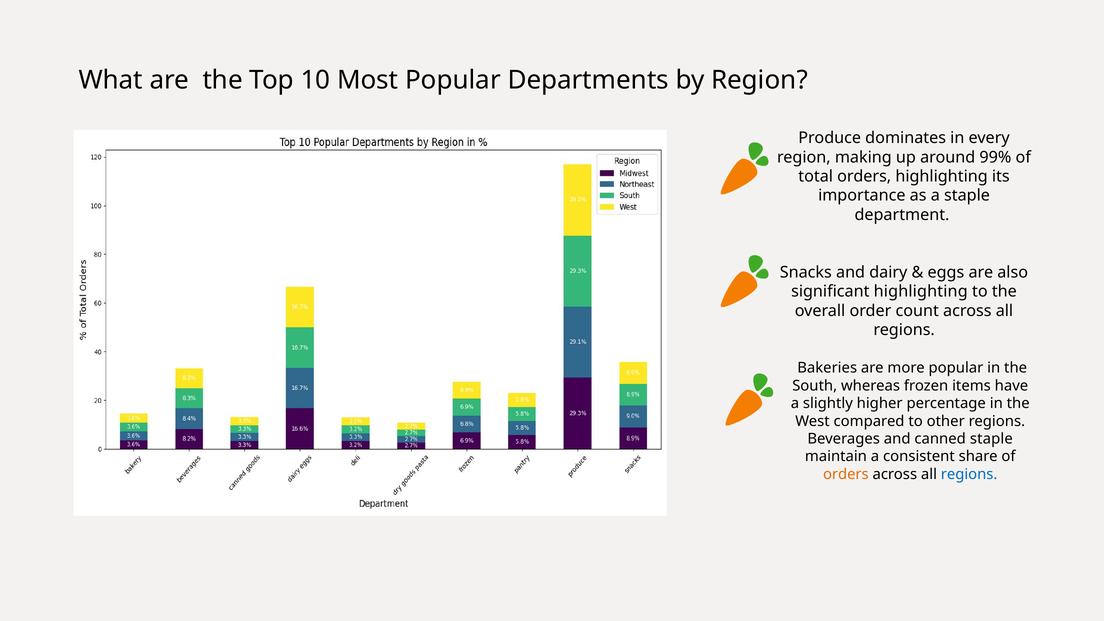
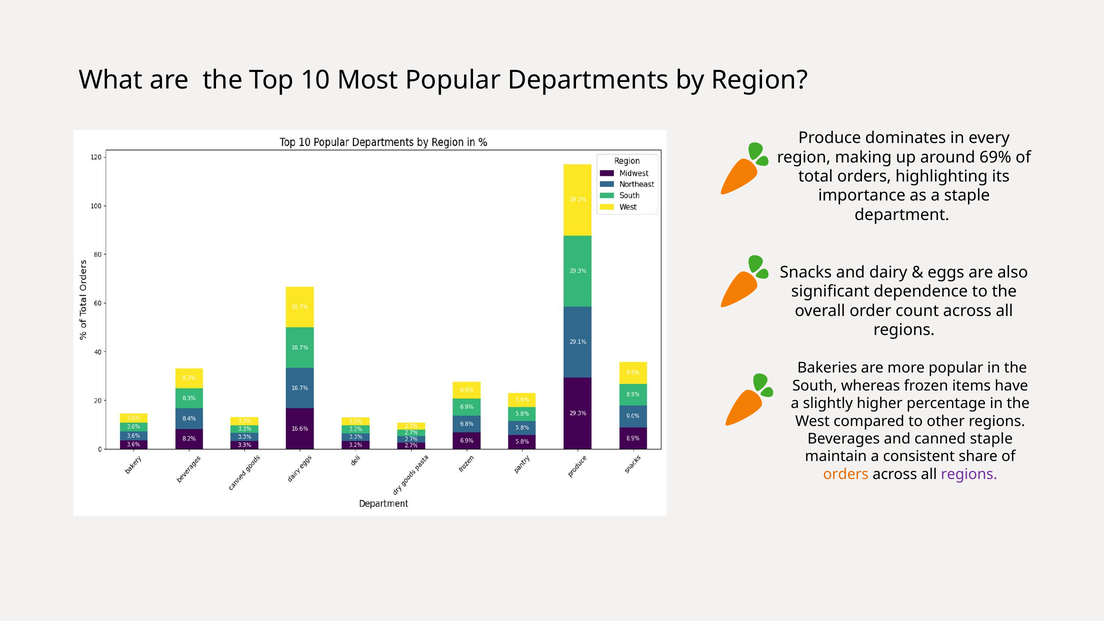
99%: 99% -> 69% (995, 157)
significant highlighting: highlighting -> dependence (921, 292)
regions colour: blue -> purple (969, 474)
